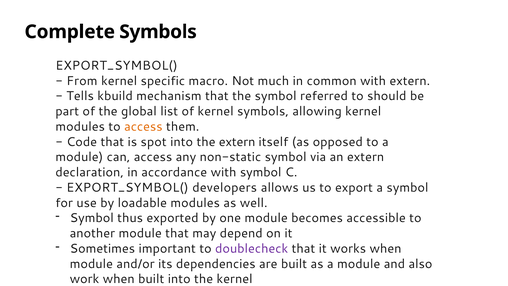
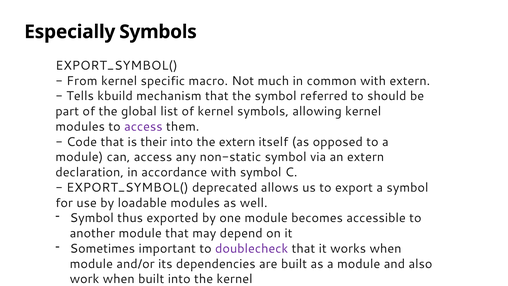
Complete: Complete -> Especially (70, 32)
access colour: orange -> purple (143, 126)
spot: spot -> their (154, 142)
developers: developers -> deprecated (225, 187)
